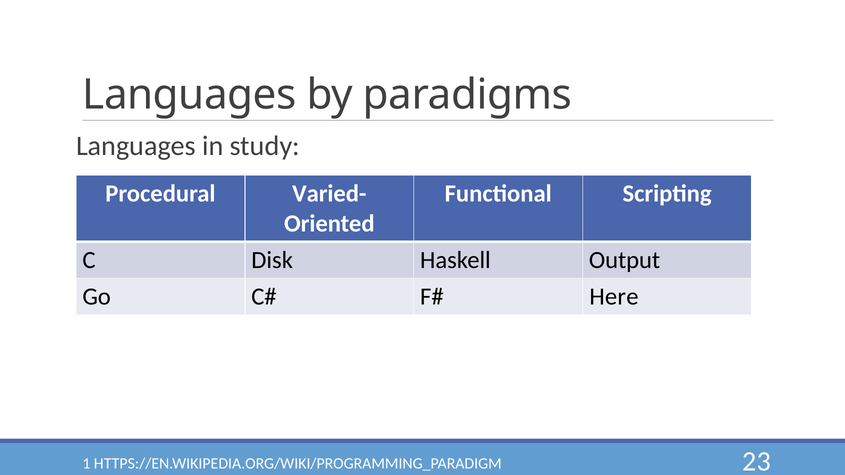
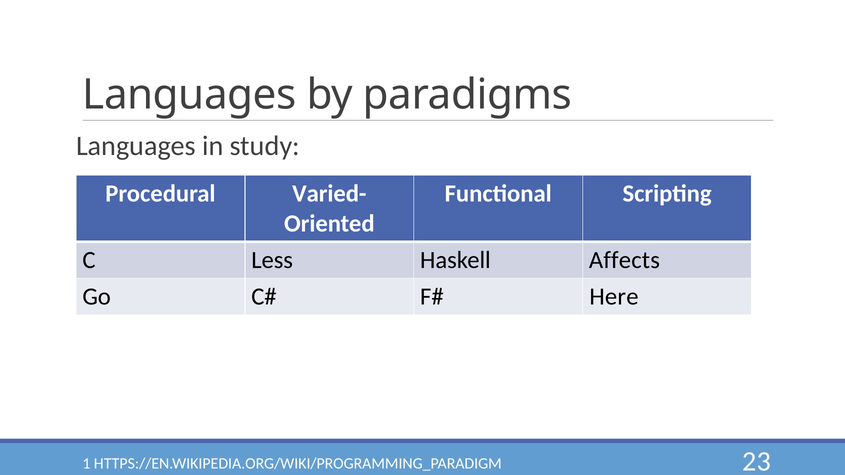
Disk: Disk -> Less (272, 260)
Output: Output -> Affects (624, 260)
